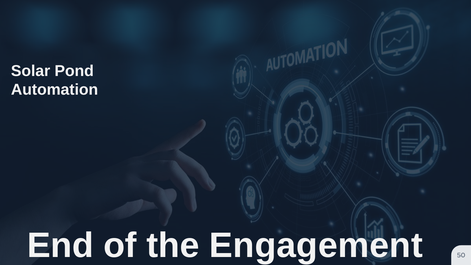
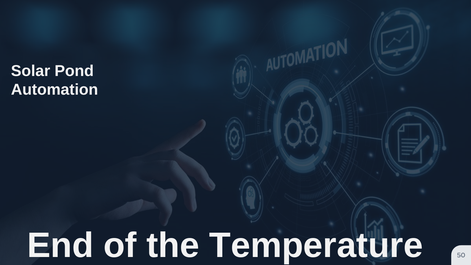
Engagement: Engagement -> Temperature (316, 245)
